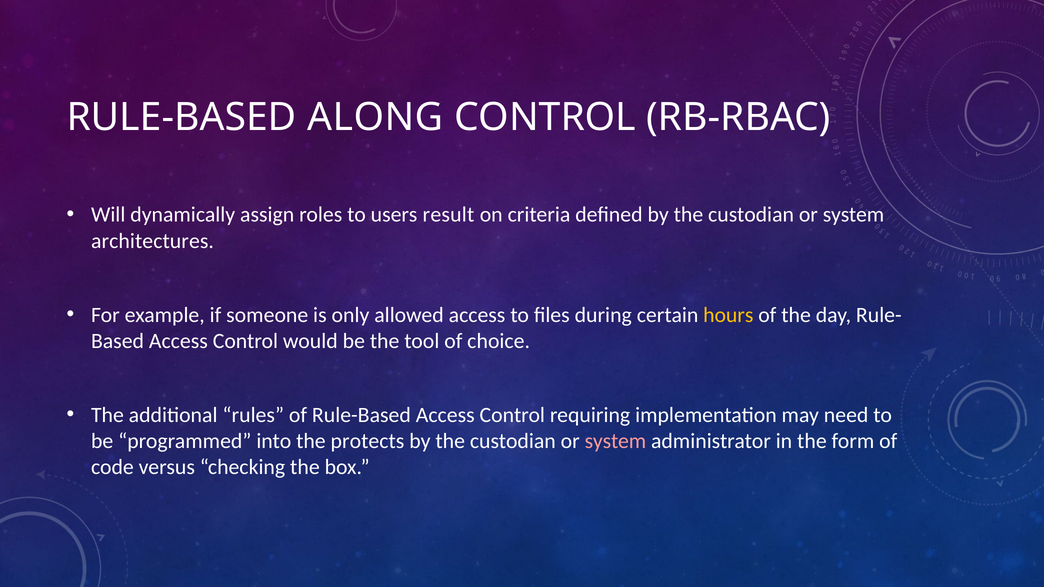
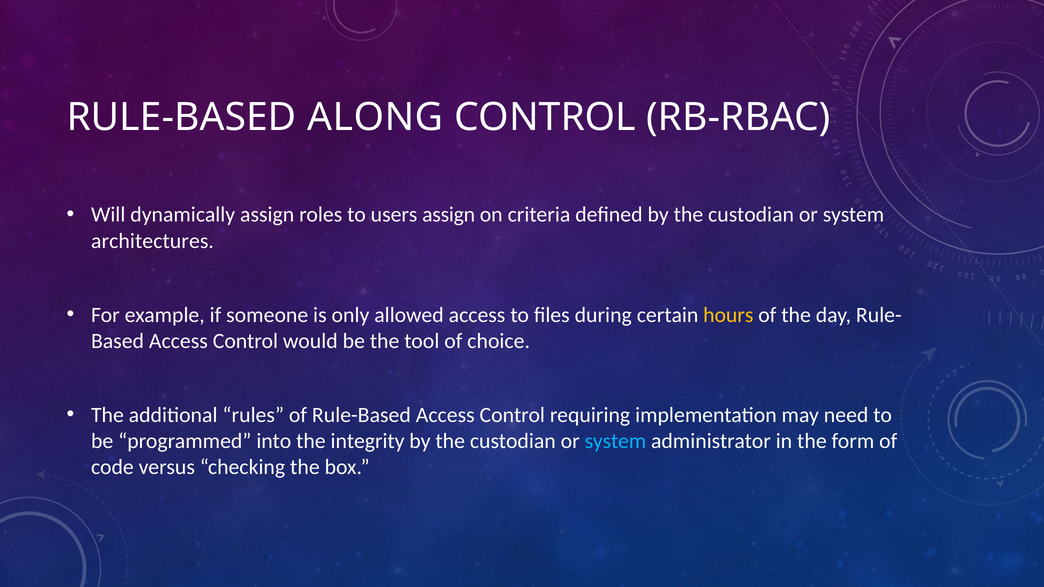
users result: result -> assign (449, 215)
protects: protects -> integrity (368, 441)
system colour: pink -> light blue (615, 441)
